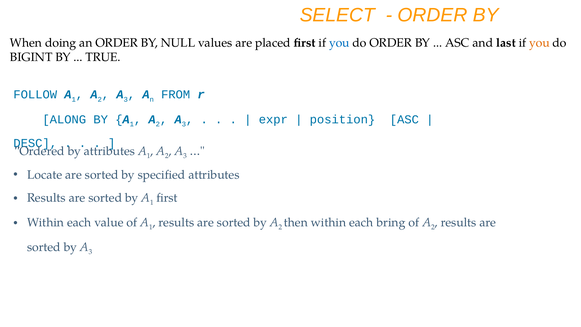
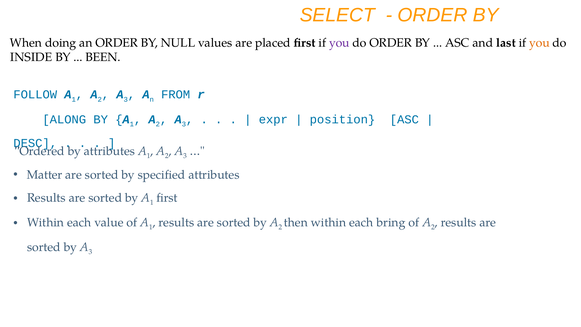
you colour: blue -> purple (339, 43)
BIGINT: BIGINT -> INSIDE (31, 57)
TRUE: TRUE -> BEEN (103, 57)
Locate: Locate -> Matter (45, 175)
